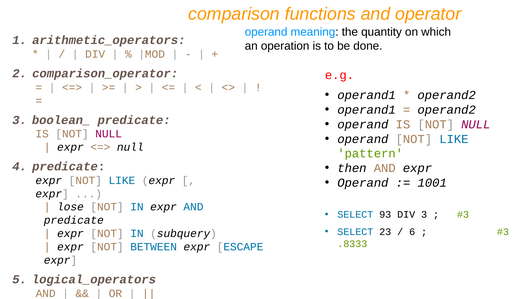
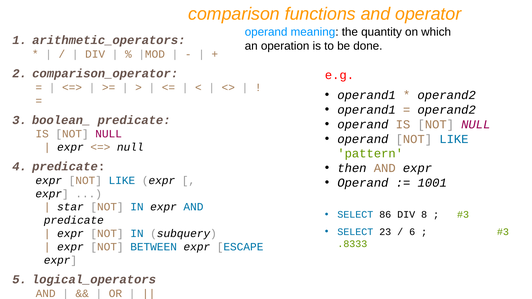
lose: lose -> star (70, 207)
93: 93 -> 86 (385, 215)
DIV 3: 3 -> 8 (424, 215)
